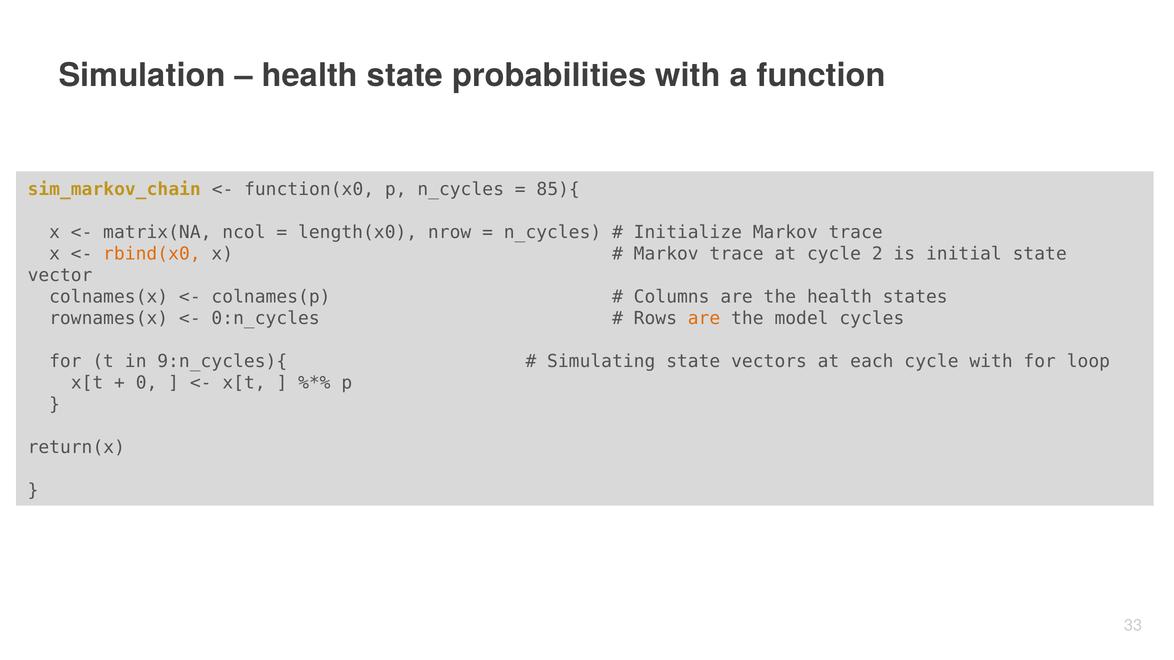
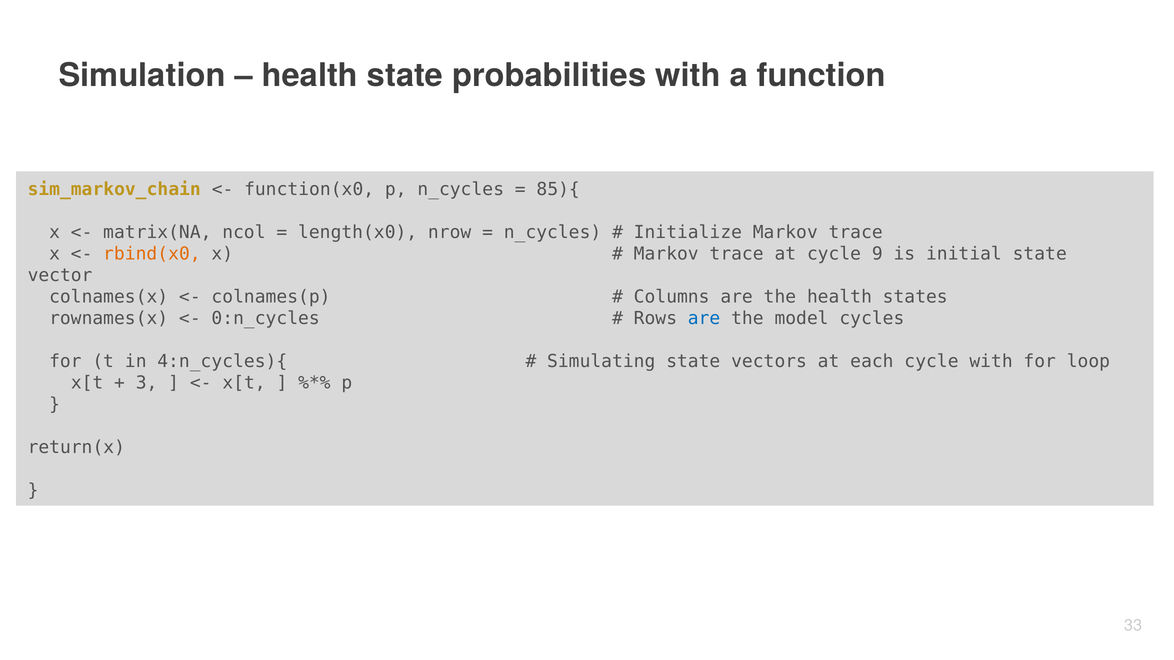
2: 2 -> 9 (877, 254)
are colour: orange -> blue (704, 318)
9:n_cycles){: 9:n_cycles){ -> 4:n_cycles){ (222, 362)
0: 0 -> 3 (147, 383)
